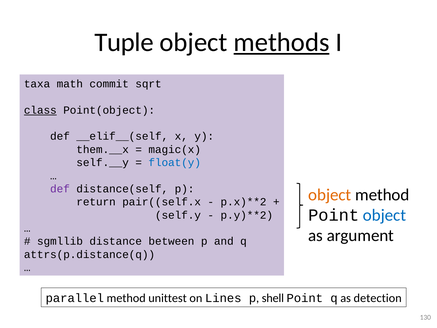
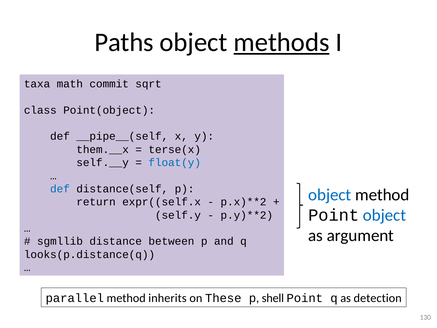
Tuple: Tuple -> Paths (124, 42)
class underline: present -> none (40, 110)
__elif__(self: __elif__(self -> __pipe__(self (122, 136)
magic(x: magic(x -> terse(x (175, 149)
def colour: purple -> blue (60, 189)
object colour: orange -> blue (330, 195)
pair((self.x: pair((self.x -> expr((self.x (162, 202)
attrs(p.distance(q: attrs(p.distance(q -> looks(p.distance(q (89, 254)
unittest: unittest -> inherits (167, 298)
Lines: Lines -> These (223, 298)
